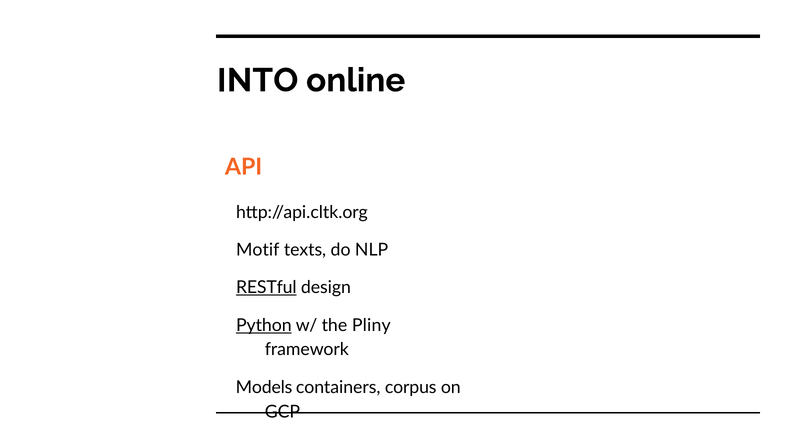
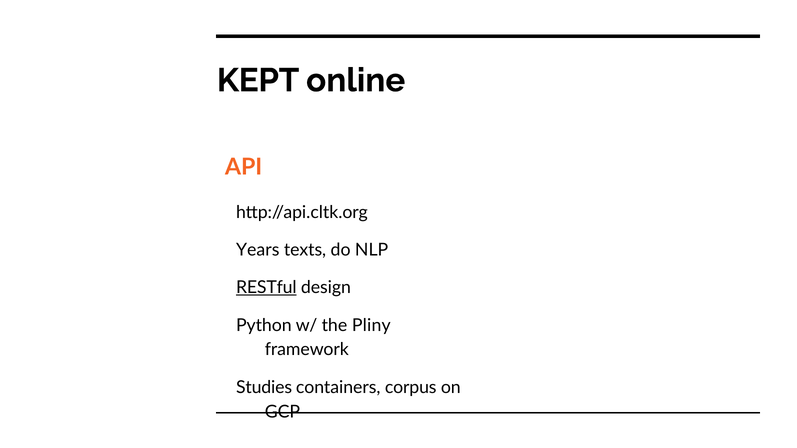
INTO: INTO -> KEPT (258, 80)
Motif: Motif -> Years (258, 250)
Python underline: present -> none (264, 325)
Models: Models -> Studies (264, 388)
